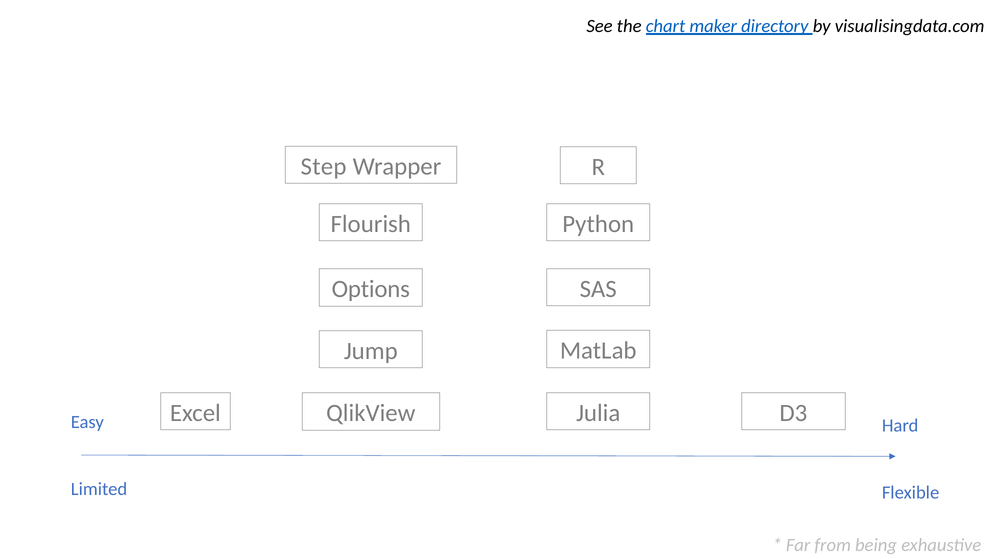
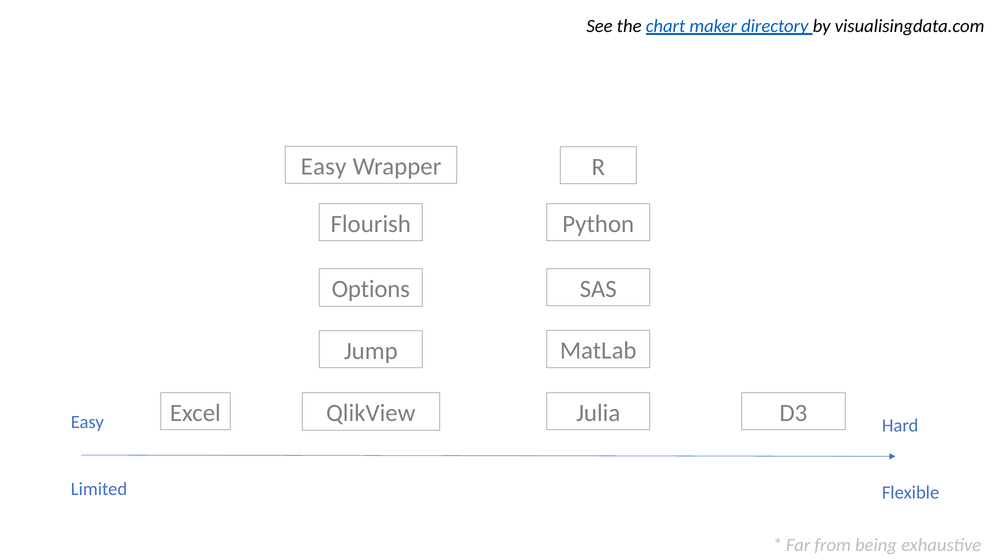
Step: Step -> Easy (324, 167)
